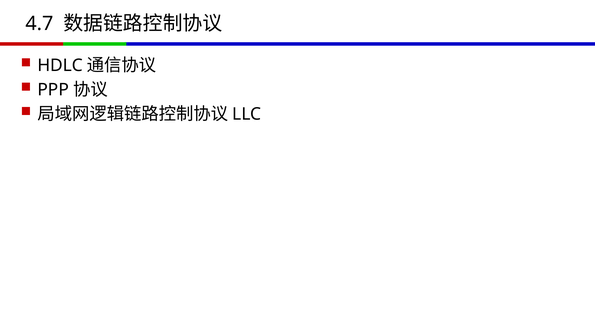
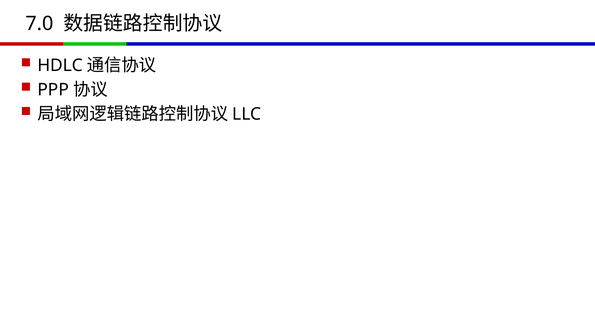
4.7: 4.7 -> 7.0 (40, 24)
